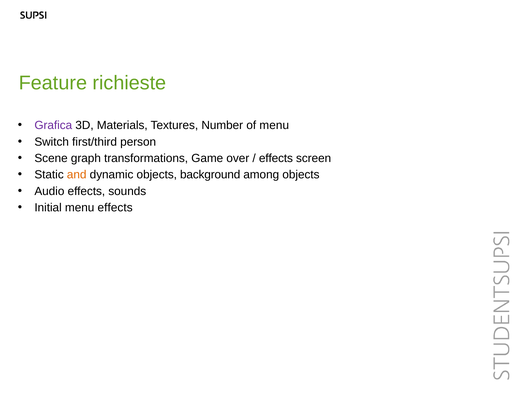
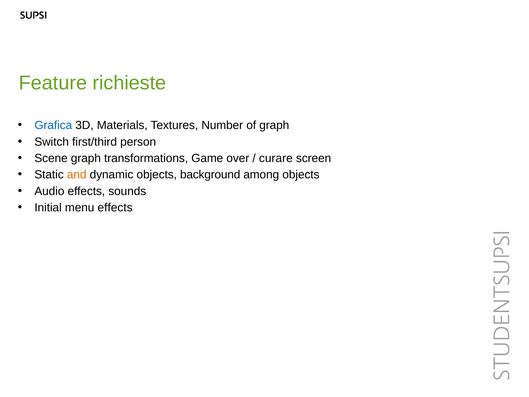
Grafica colour: purple -> blue (53, 125)
of menu: menu -> graph (274, 125)
effects: effects -> curare (276, 158)
